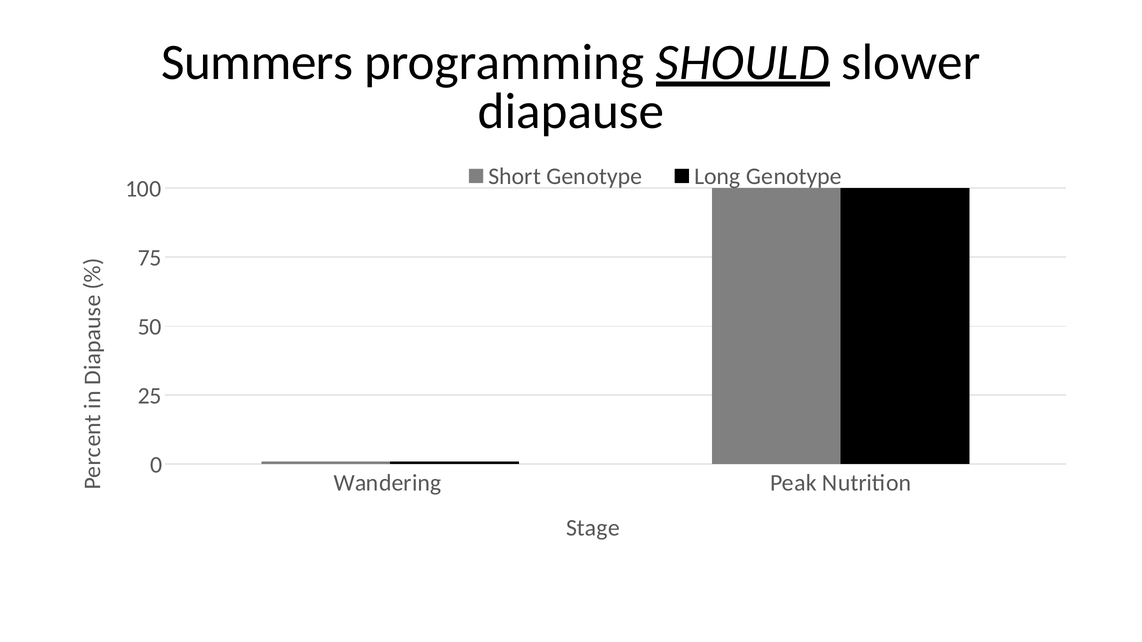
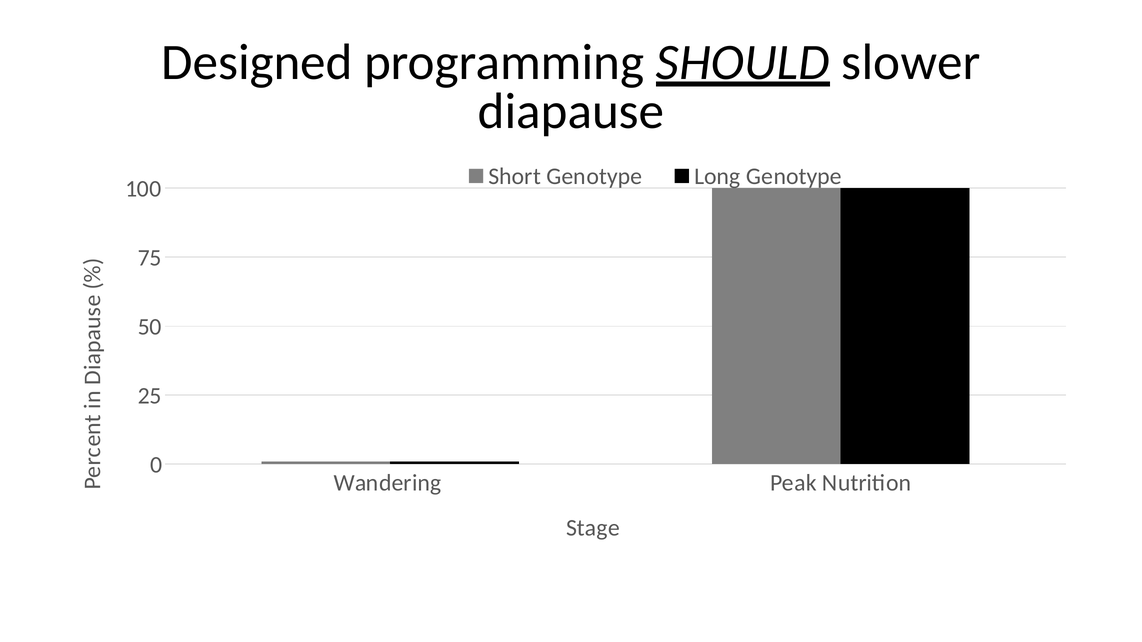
Summers: Summers -> Designed (257, 62)
